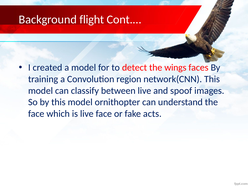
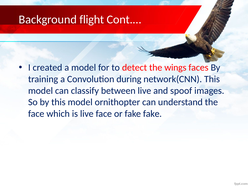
region: region -> during (129, 79)
fake acts: acts -> fake (152, 114)
